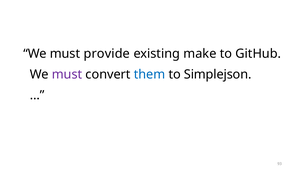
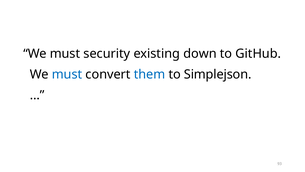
provide: provide -> security (107, 54)
make: make -> down (200, 54)
must colour: purple -> blue (67, 74)
